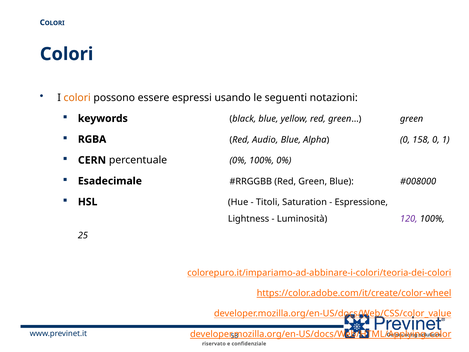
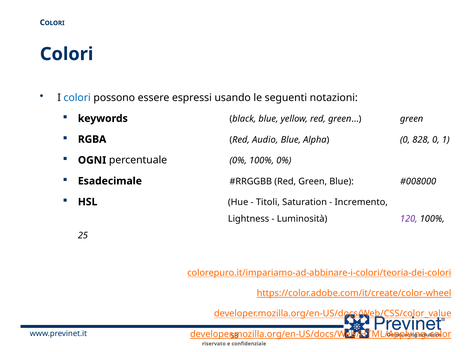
colori colour: orange -> blue (77, 98)
158: 158 -> 828 (421, 140)
CERN: CERN -> OGNI (92, 160)
Espressione: Espressione -> Incremento (361, 202)
